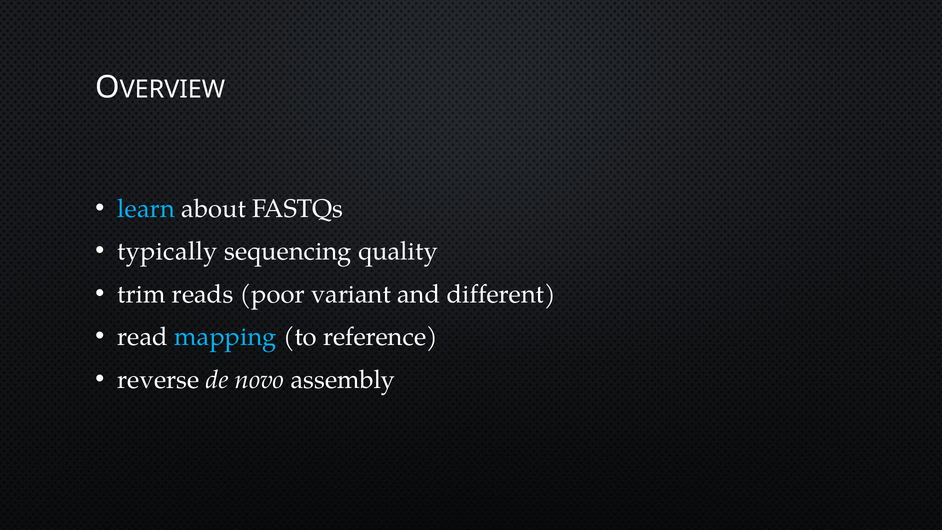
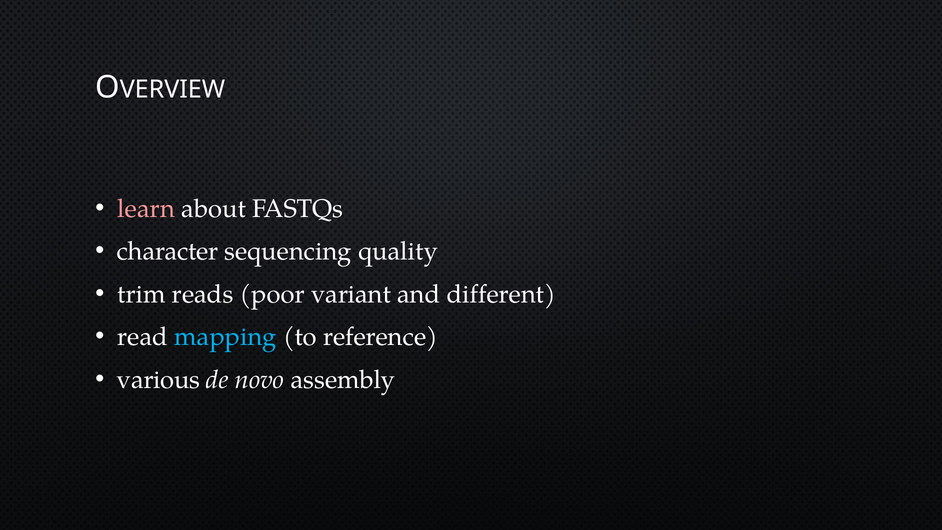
learn colour: light blue -> pink (146, 209)
typically: typically -> character (168, 251)
reverse: reverse -> various (159, 380)
